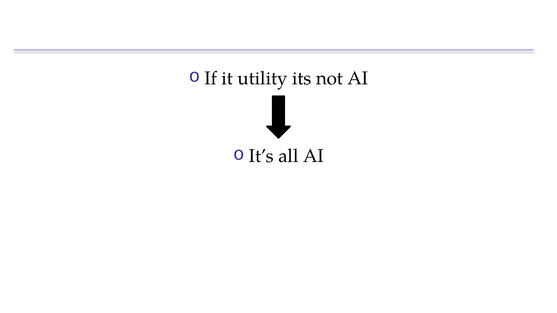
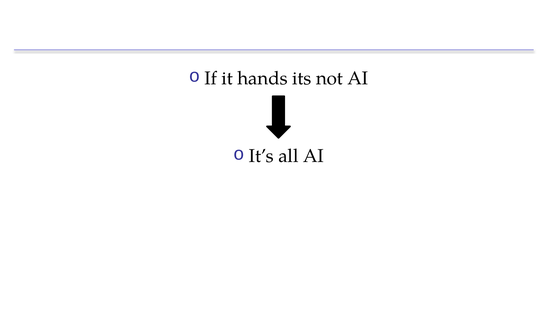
utility: utility -> hands (263, 78)
